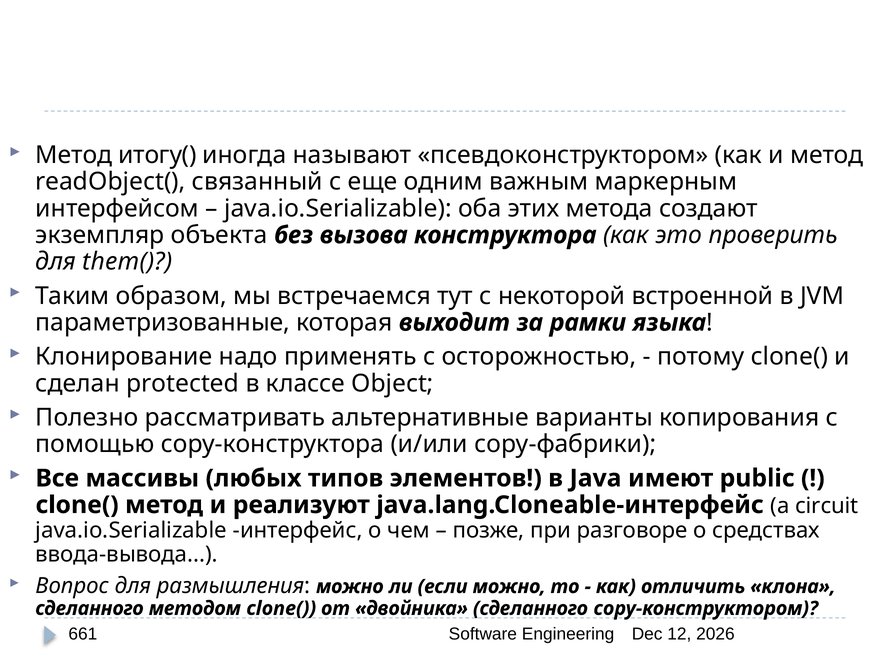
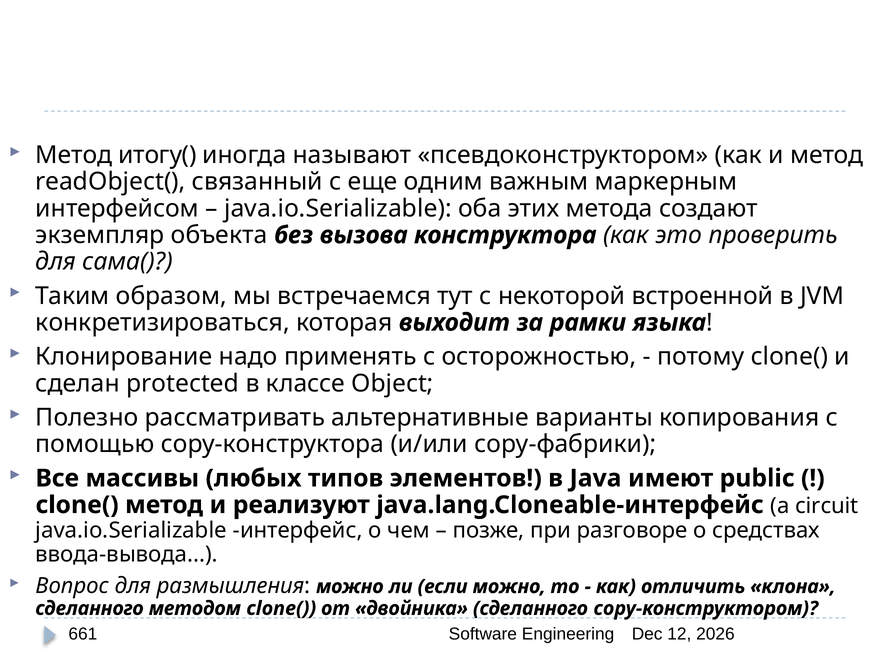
them(: them( -> сама( (128, 262)
параметризованные: параметризованные -> конкретизироваться (163, 323)
